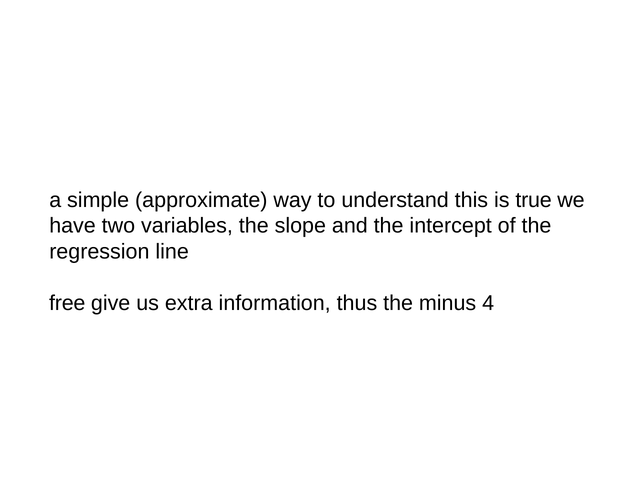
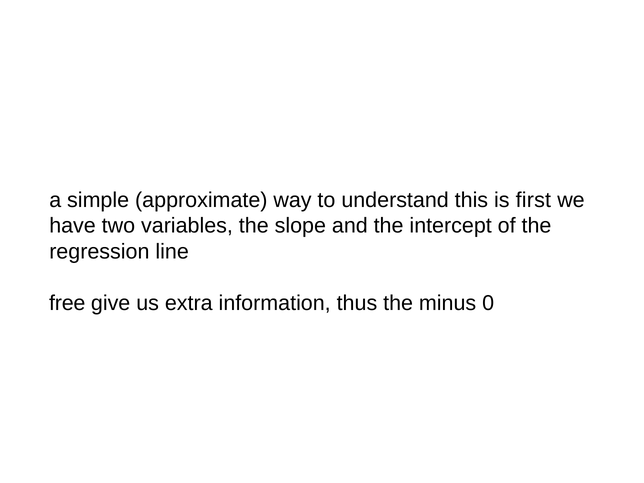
true: true -> first (533, 200)
4: 4 -> 0 (488, 303)
